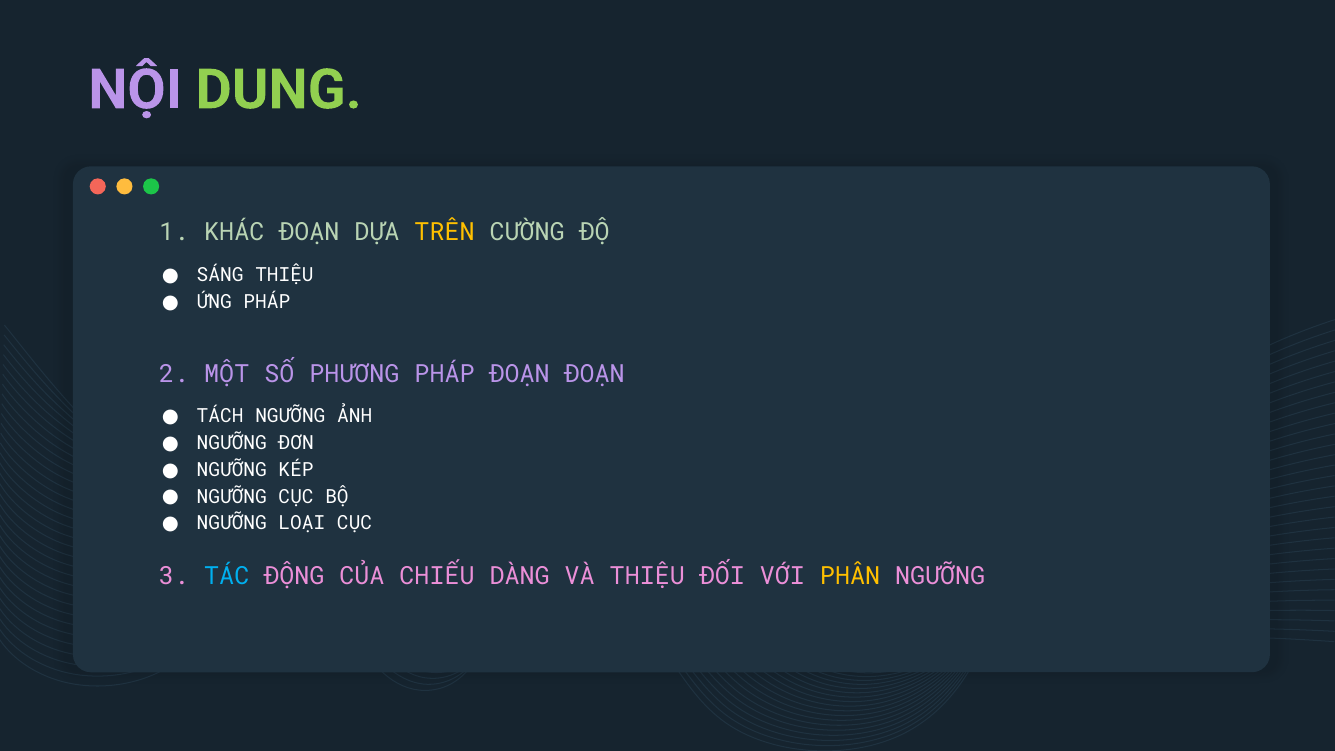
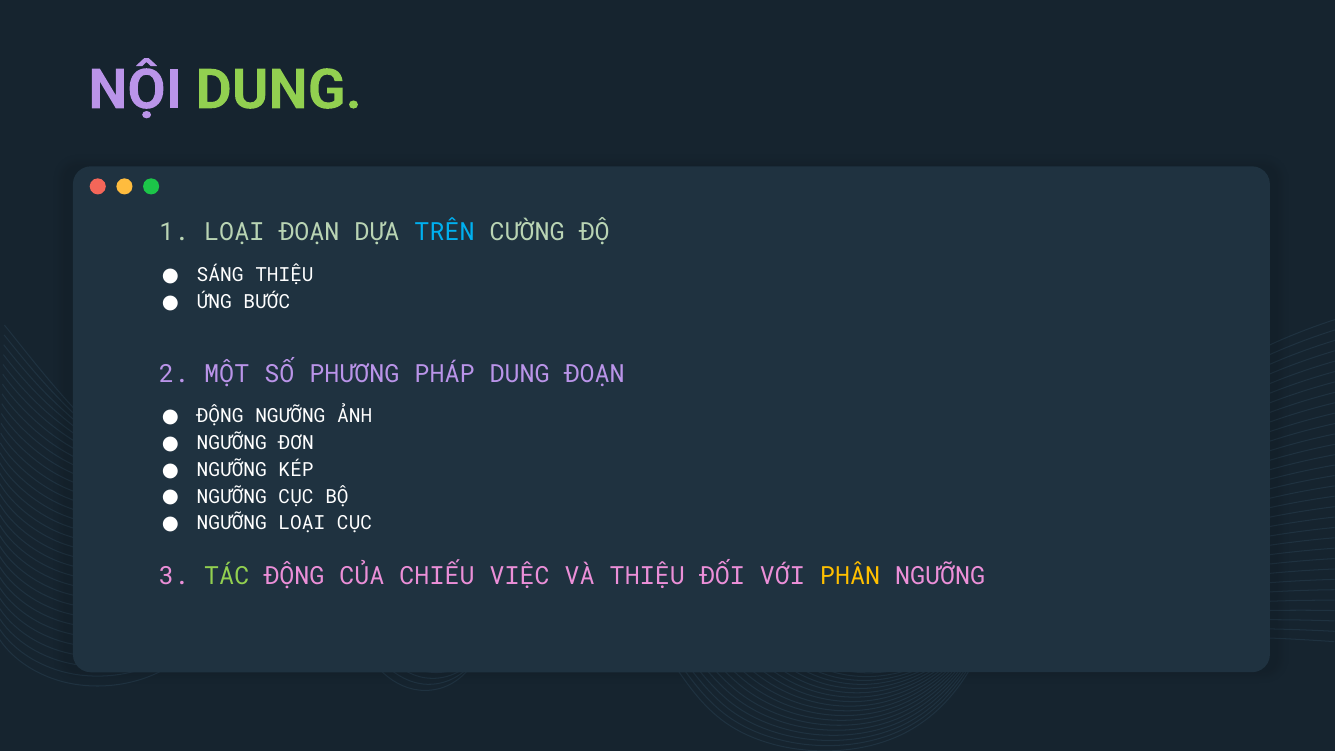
1 KHÁC: KHÁC -> LOẠI (234, 232)
TRÊN colour: yellow -> light blue (445, 232)
ỨNG PHÁP: PHÁP -> BƯỚC (267, 302)
PHÁP ĐOẠN: ĐOẠN -> DUNG (520, 374)
TÁCH: TÁCH -> ĐỘNG (220, 416)
TÁC colour: light blue -> light green (227, 577)
DÀNG: DÀNG -> VIỆC (520, 577)
